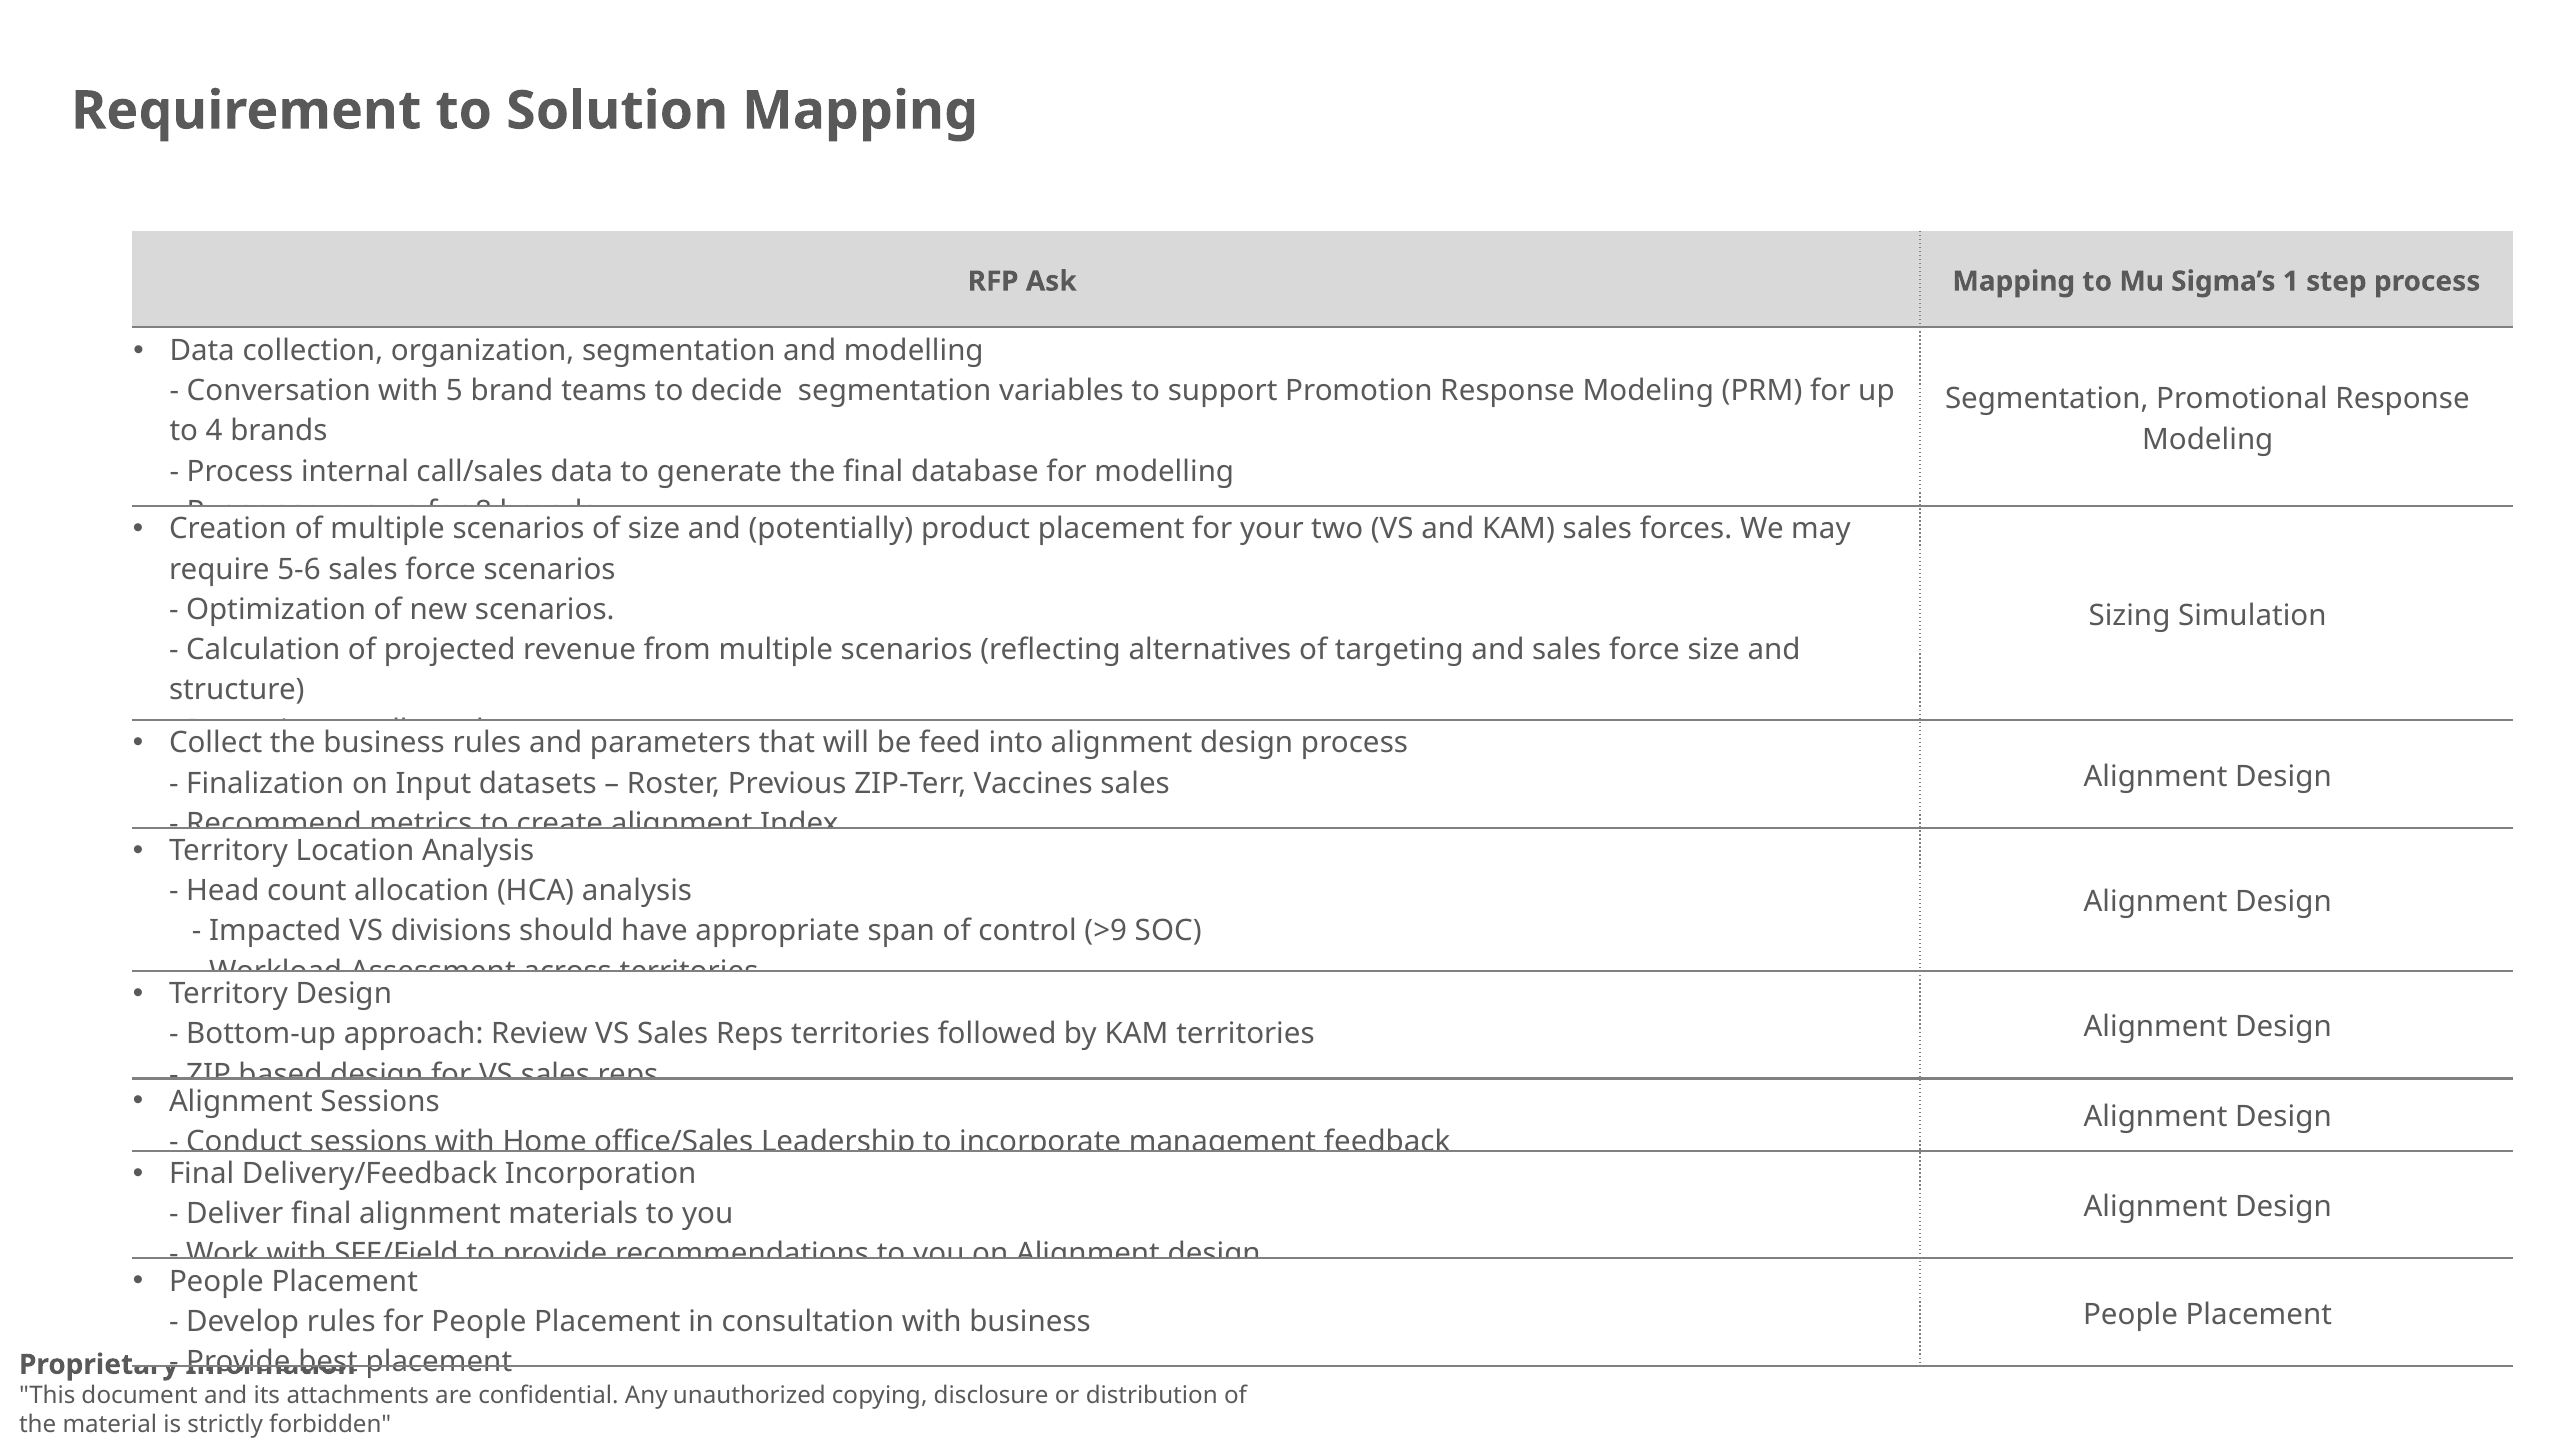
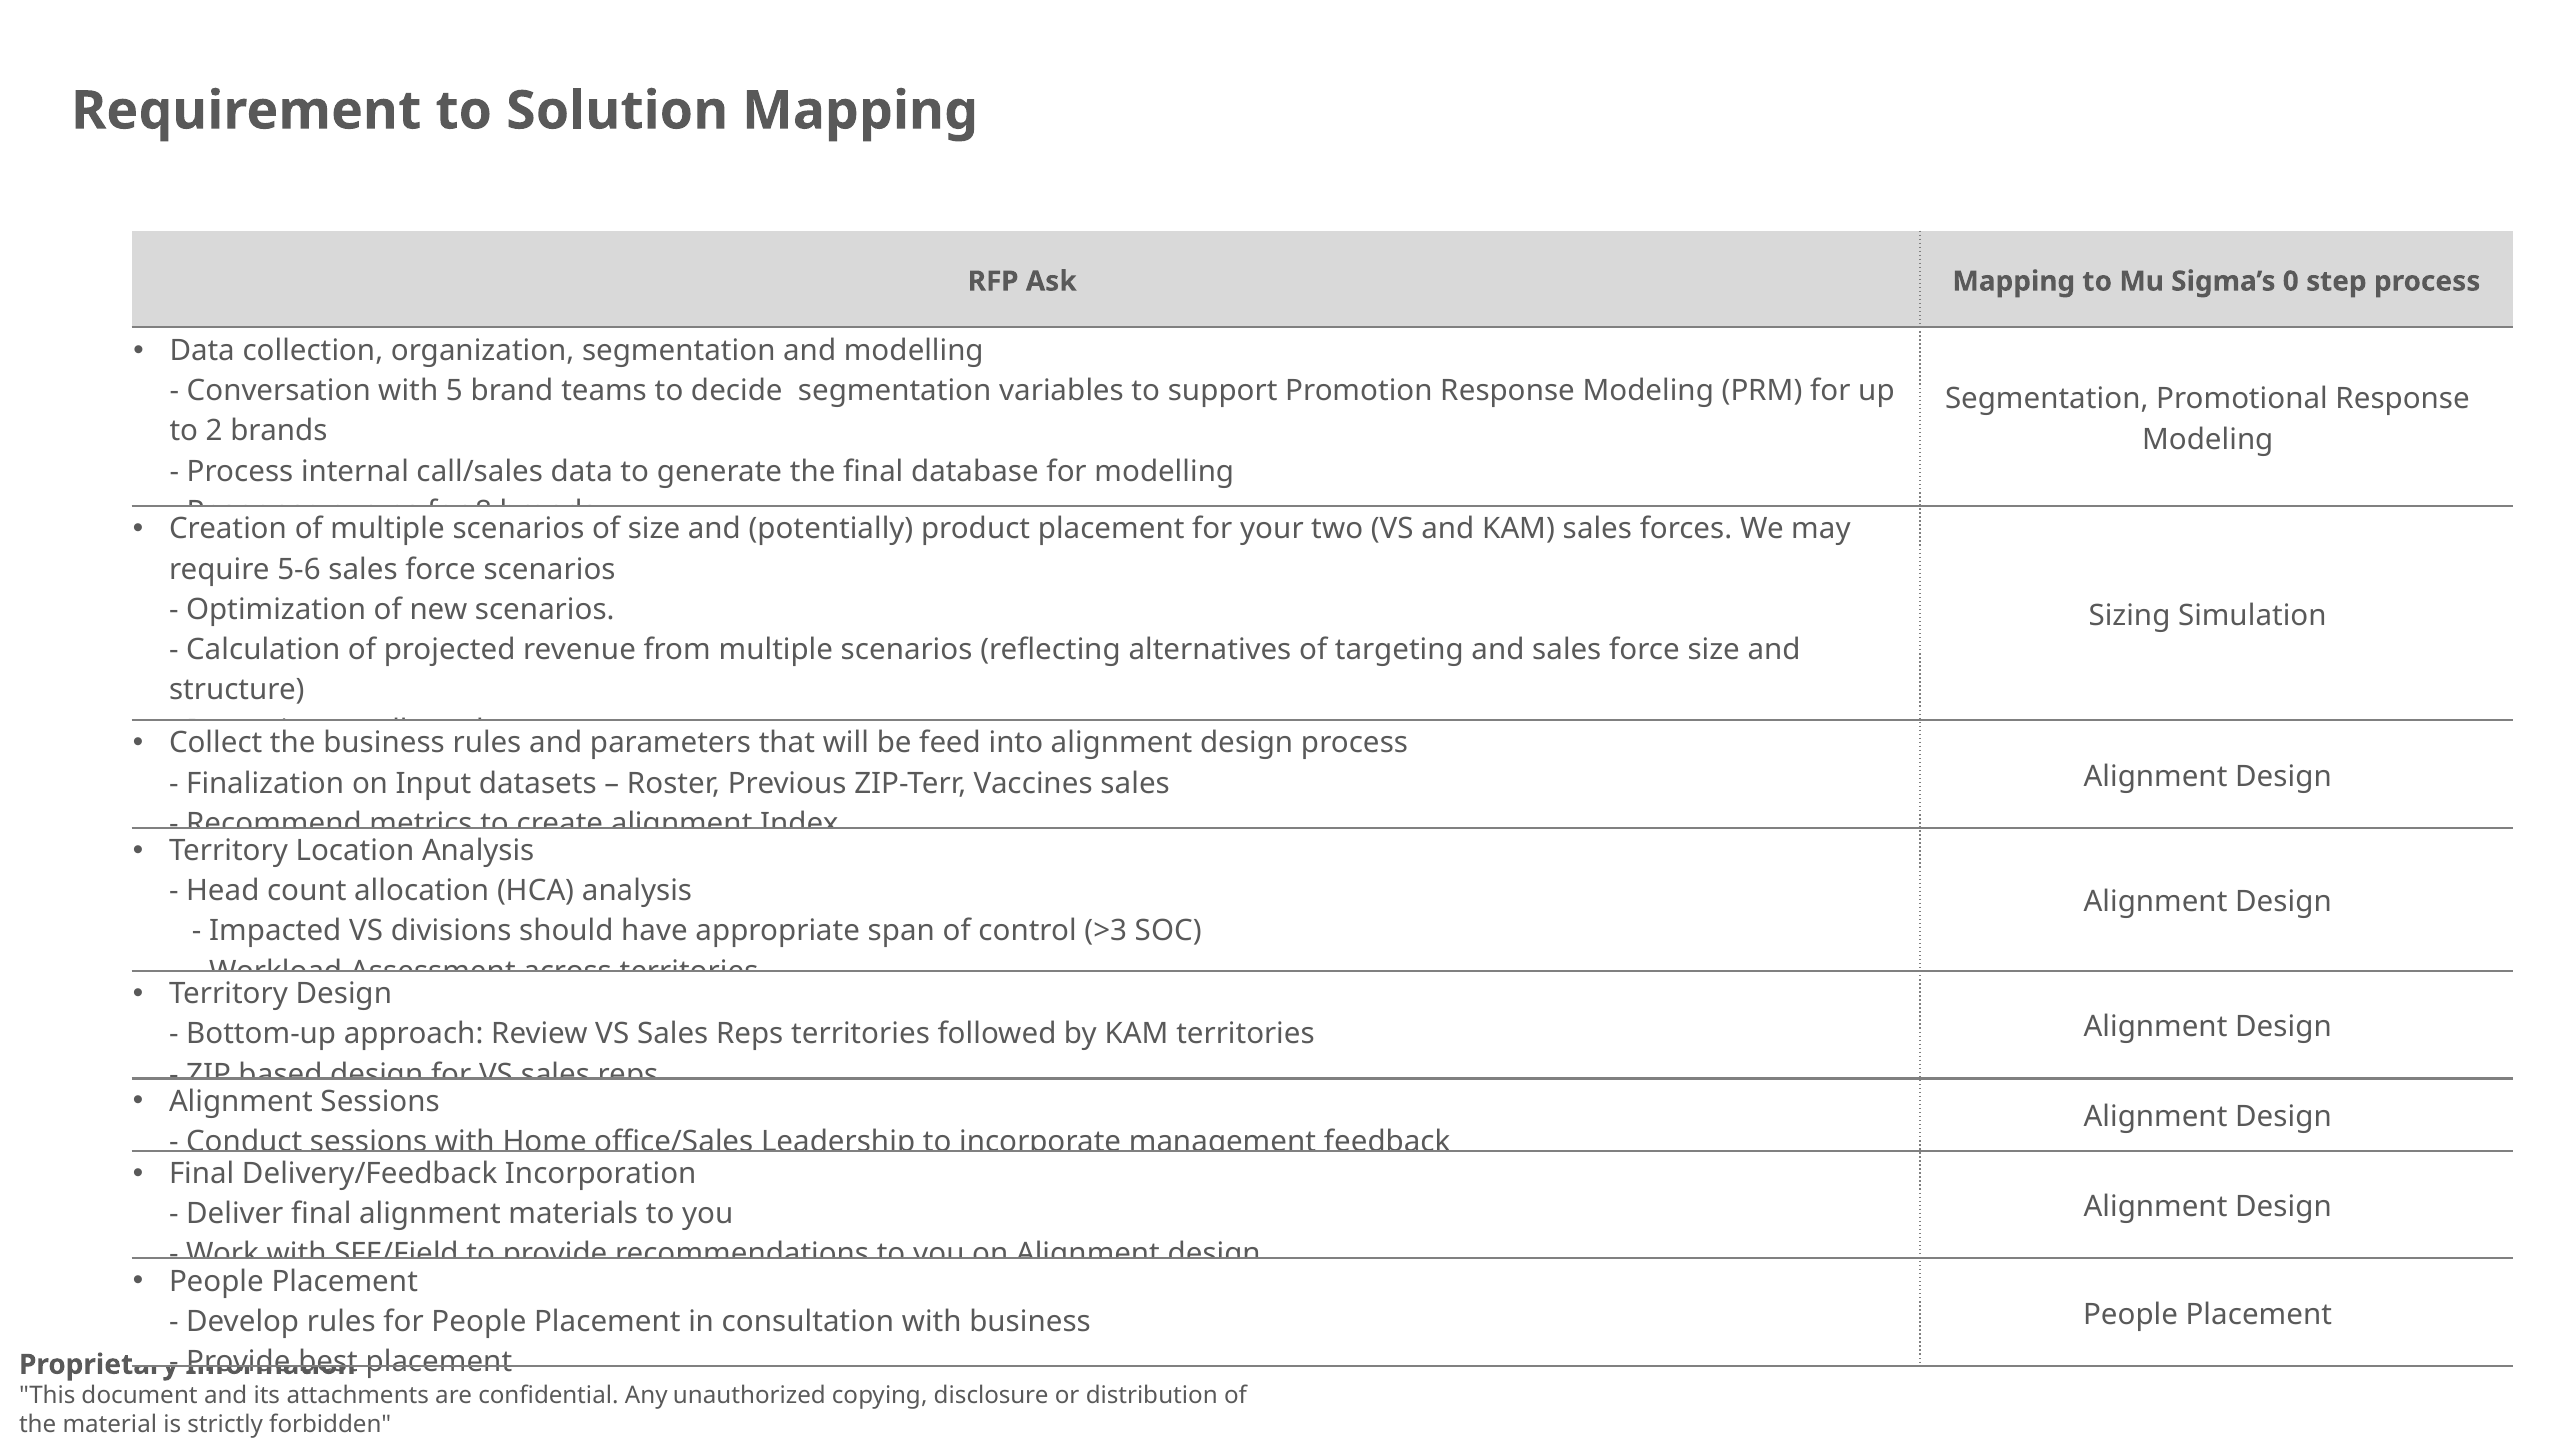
1: 1 -> 0 (2291, 281)
4: 4 -> 2 (214, 431)
>9: >9 -> >3 (1106, 931)
